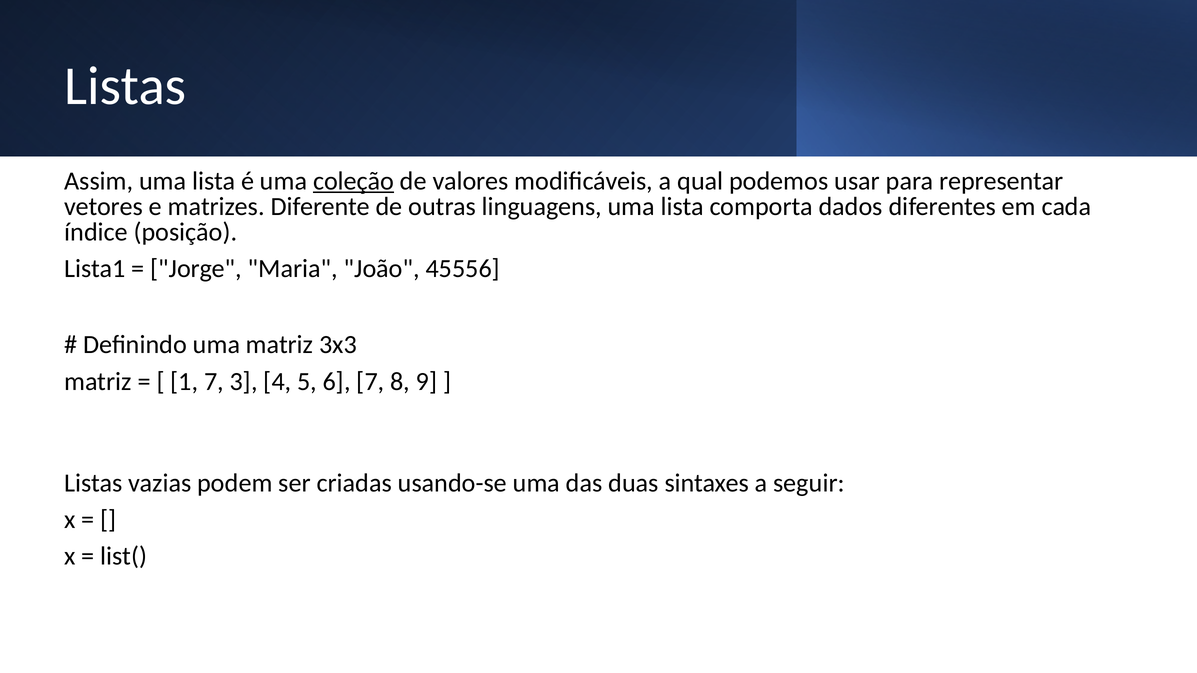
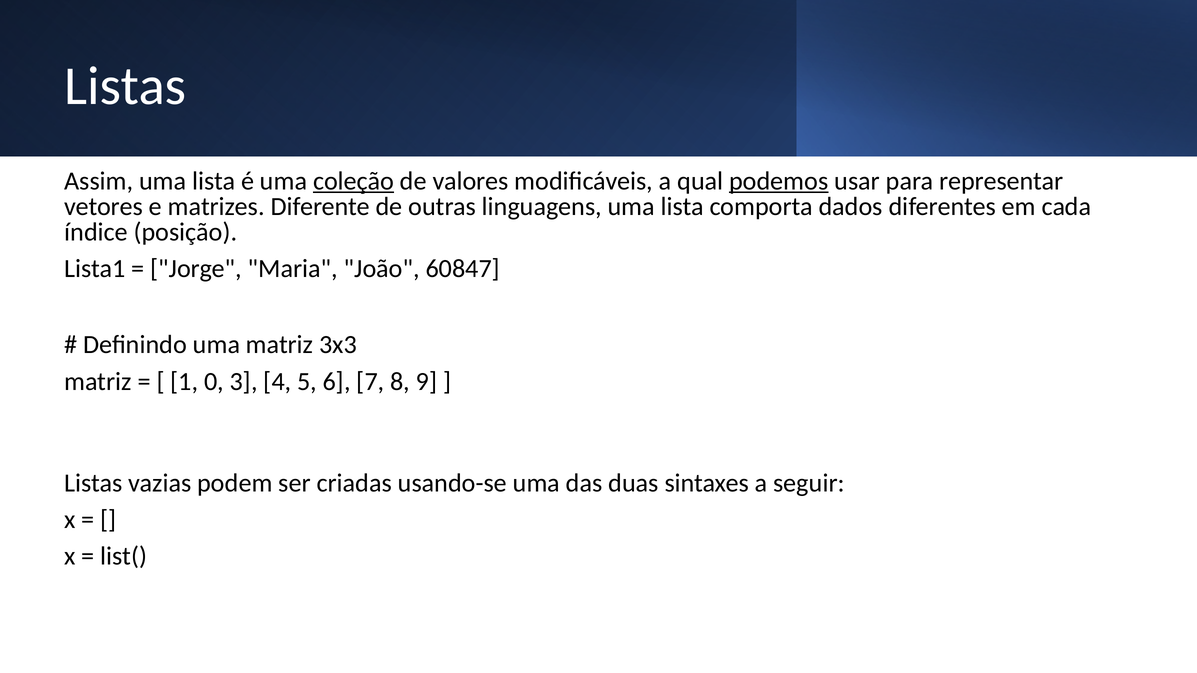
podemos underline: none -> present (779, 181)
45556: 45556 -> 60847 (463, 269)
1 7: 7 -> 0 (214, 382)
